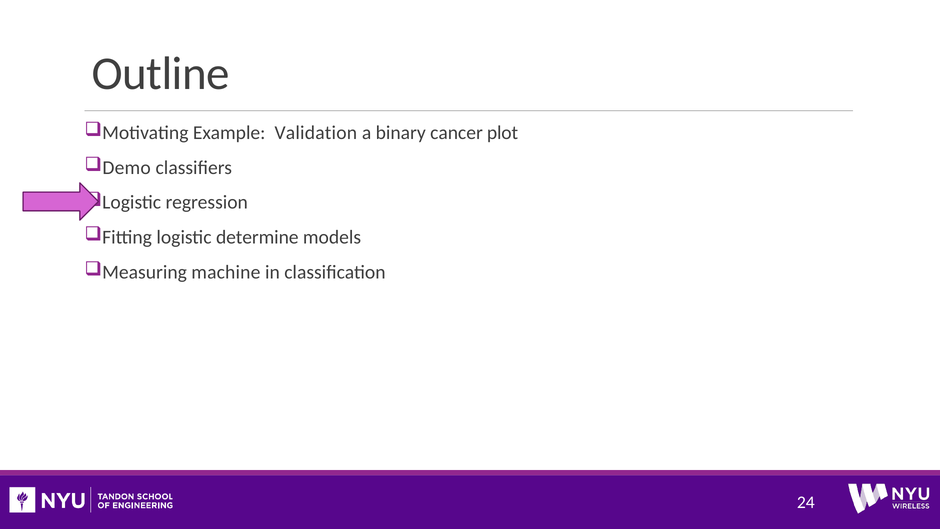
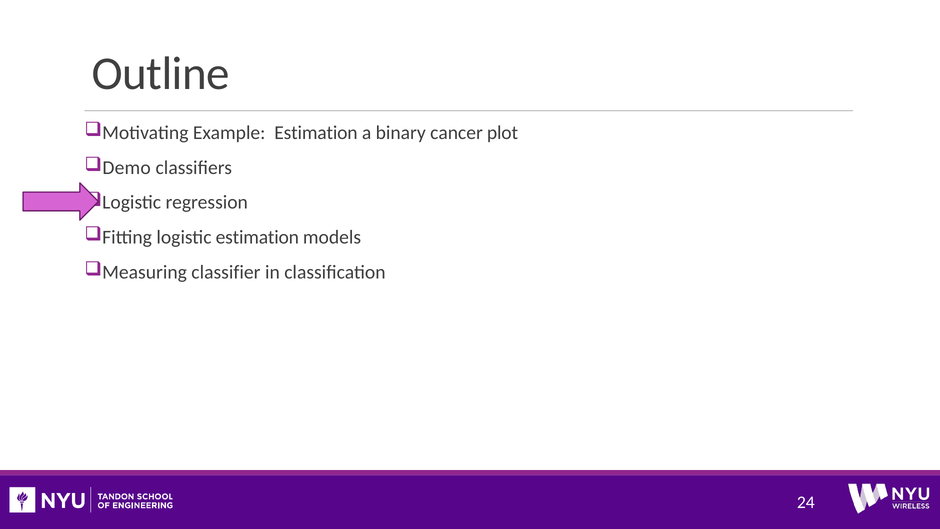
Example Validation: Validation -> Estimation (316, 133)
logistic determine: determine -> estimation (257, 237)
machine: machine -> classifier (226, 272)
